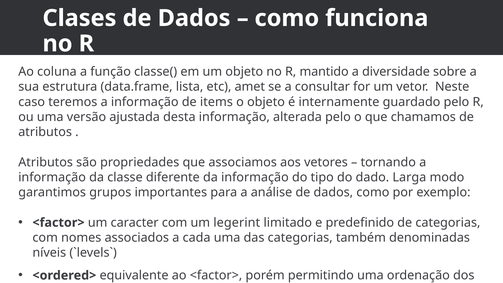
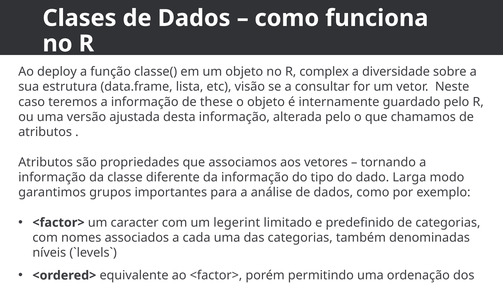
coluna: coluna -> deploy (57, 72)
mantido: mantido -> complex (324, 72)
amet: amet -> visão (250, 87)
items: items -> these (216, 102)
